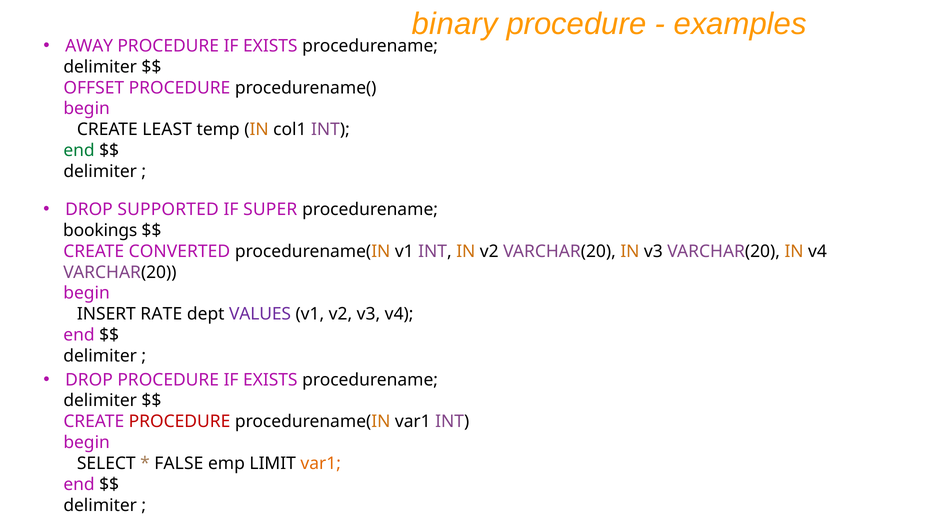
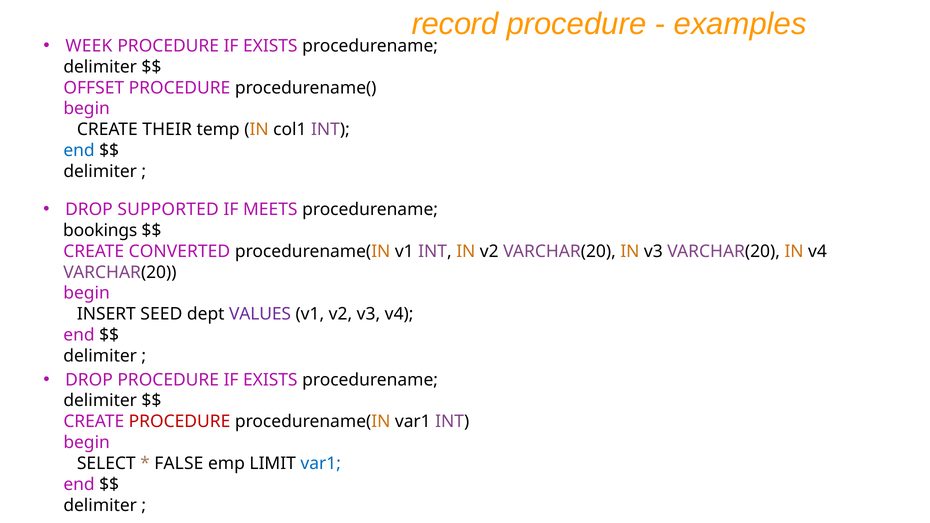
binary: binary -> record (455, 24)
AWAY: AWAY -> WEEK (89, 46)
LEAST: LEAST -> THEIR (167, 130)
end colour: green -> blue (79, 151)
SUPER: SUPER -> MEETS (270, 210)
RATE: RATE -> SEED (161, 314)
var1 colour: orange -> blue (321, 464)
